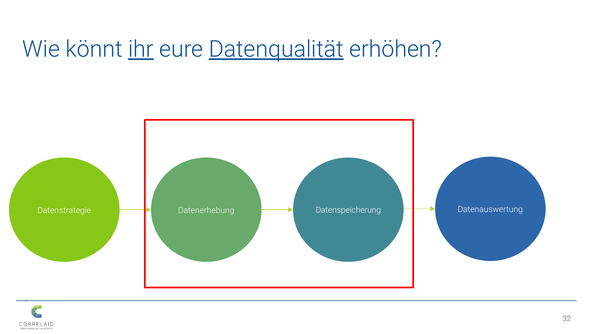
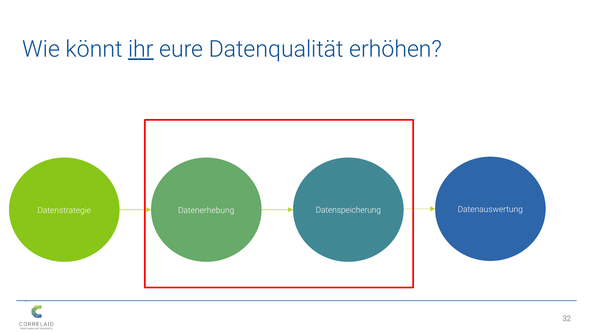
Datenqualität underline: present -> none (276, 49)
